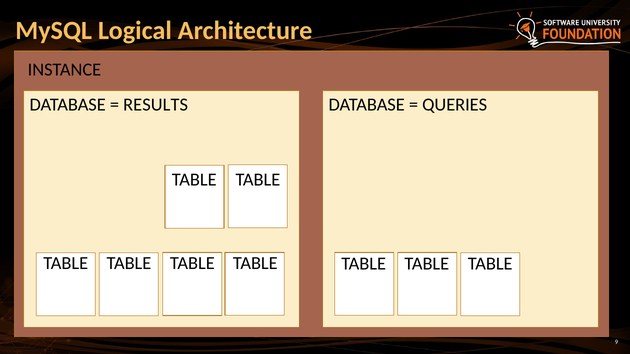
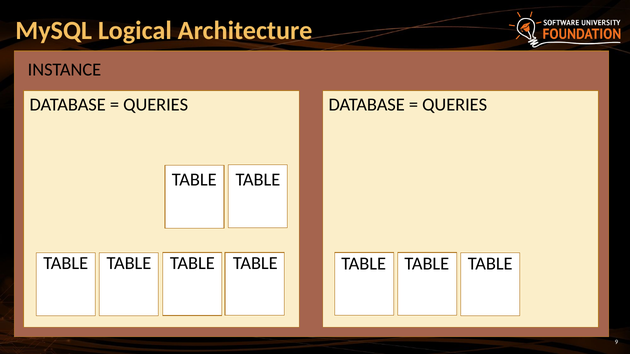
RESULTS: RESULTS -> QUERIES (156, 105)
